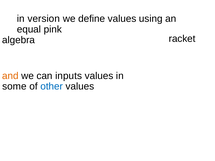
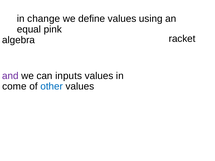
version: version -> change (44, 19)
and colour: orange -> purple (10, 76)
some: some -> come (14, 87)
